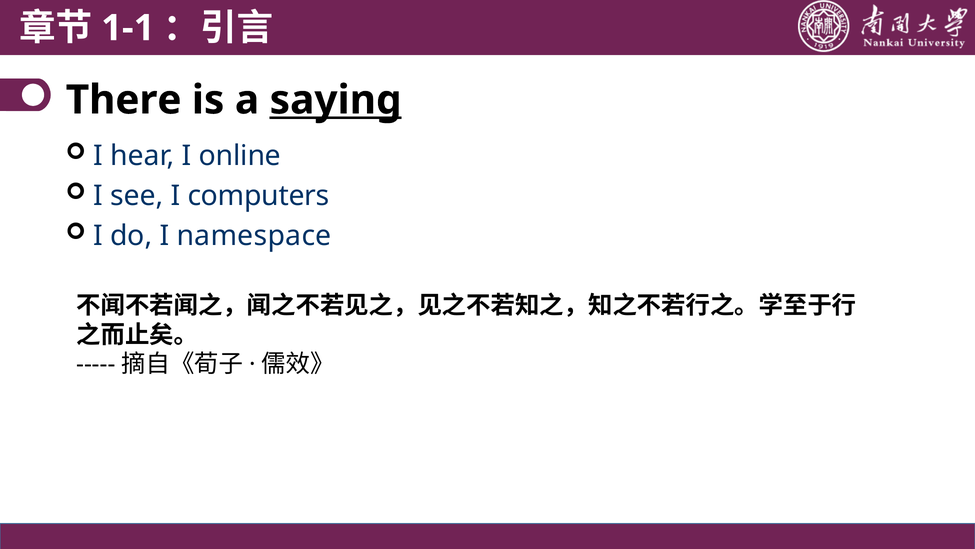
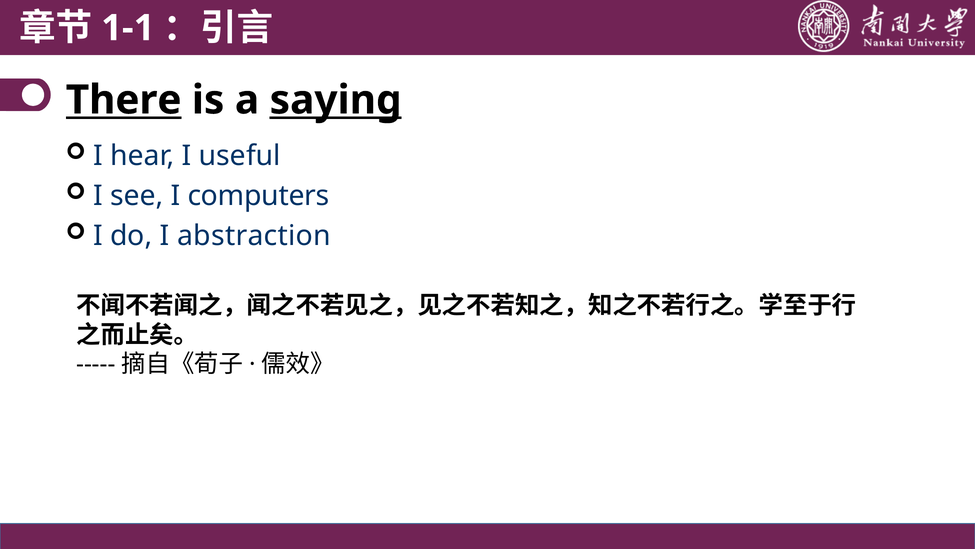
There underline: none -> present (124, 100)
online: online -> useful (240, 156)
namespace: namespace -> abstraction (254, 235)
